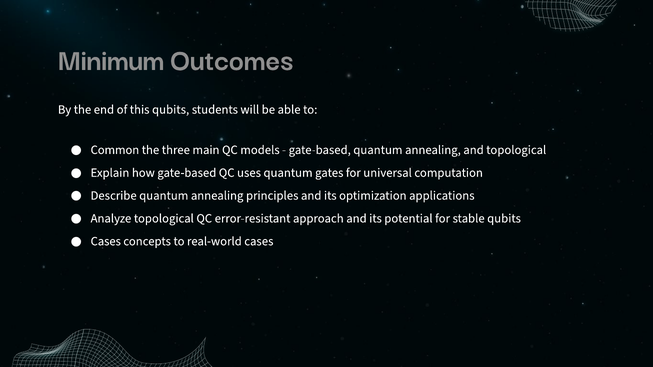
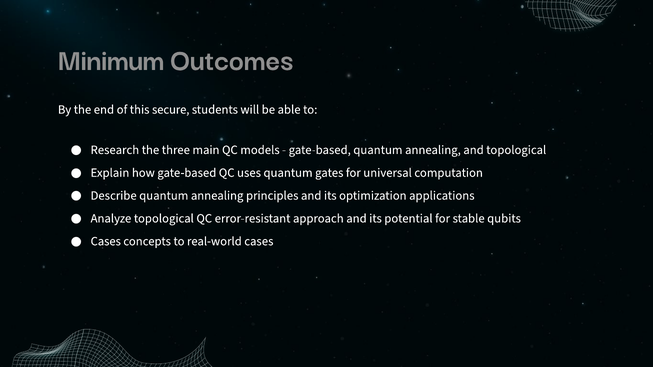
this qubits: qubits -> secure (171, 110)
Common: Common -> Research (115, 150)
